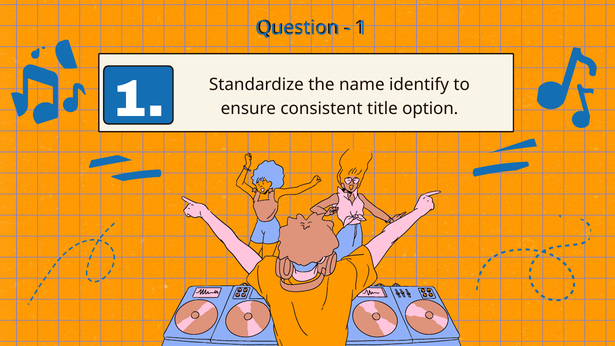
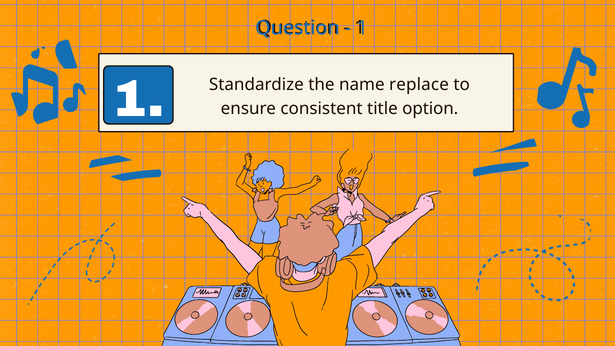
identify: identify -> replace (419, 85)
